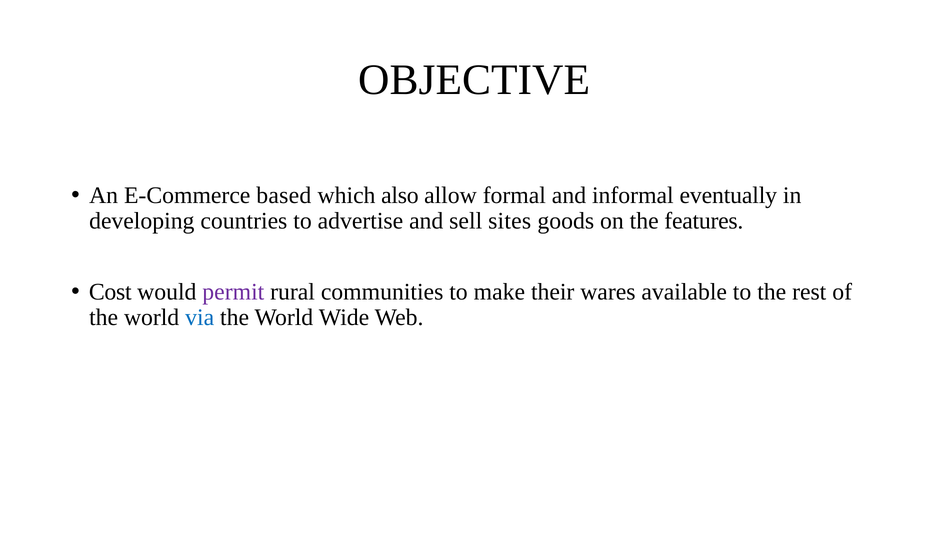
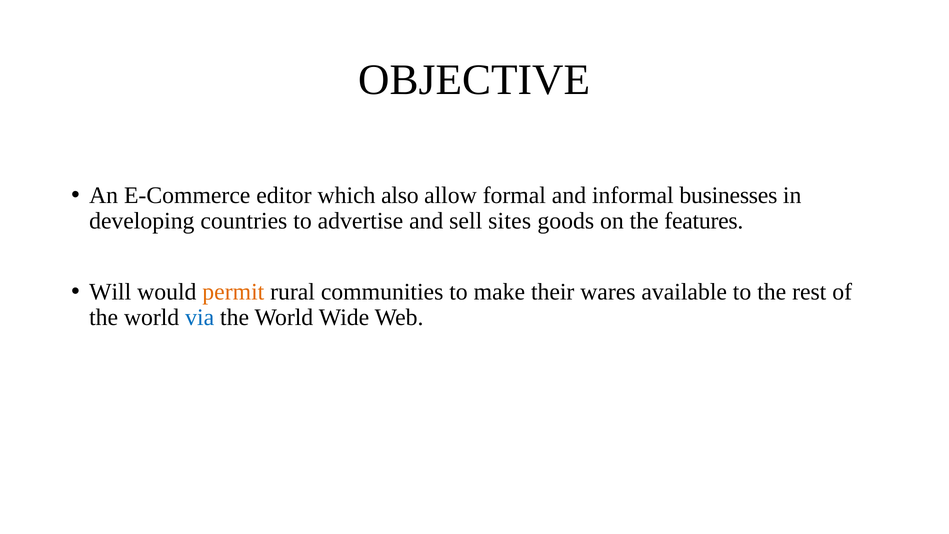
based: based -> editor (284, 195)
eventually: eventually -> businesses (728, 195)
Cost: Cost -> Will (110, 292)
permit colour: purple -> orange (233, 292)
